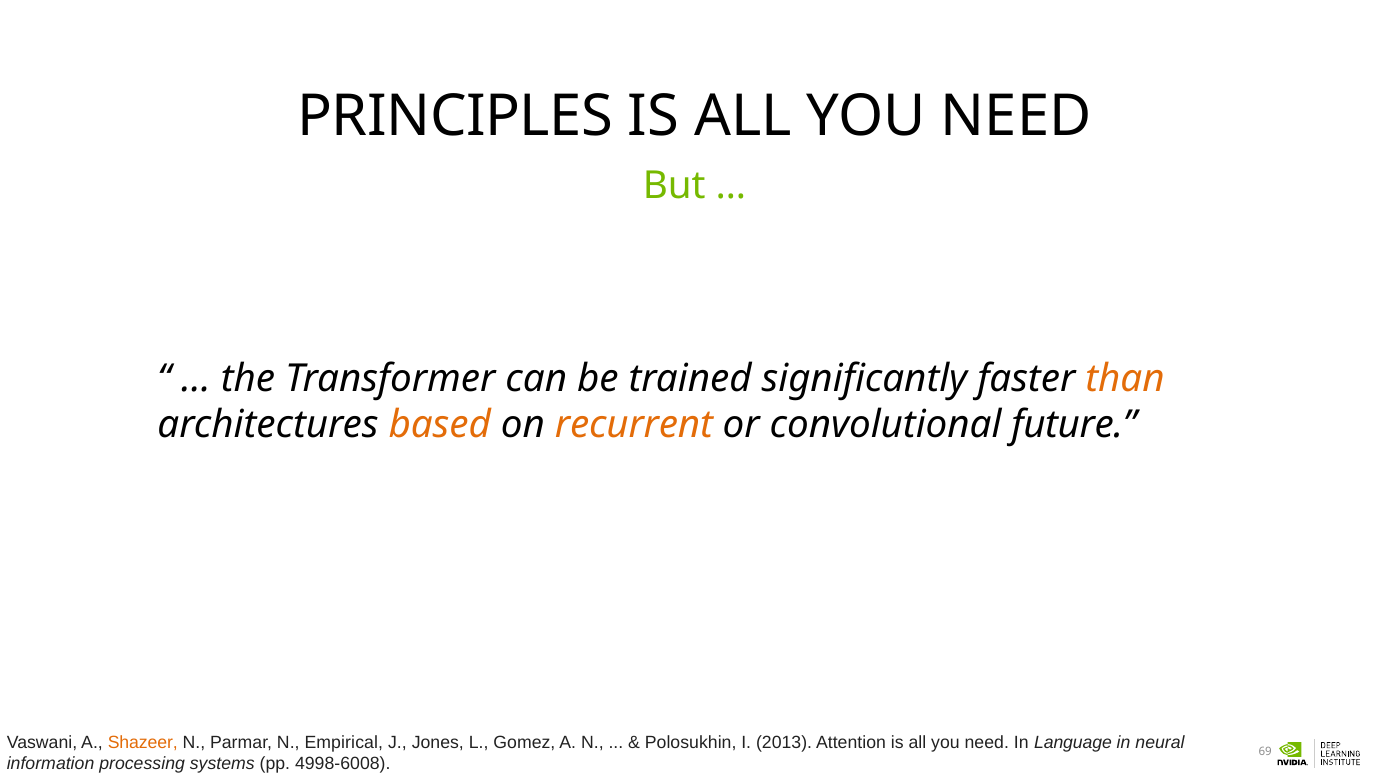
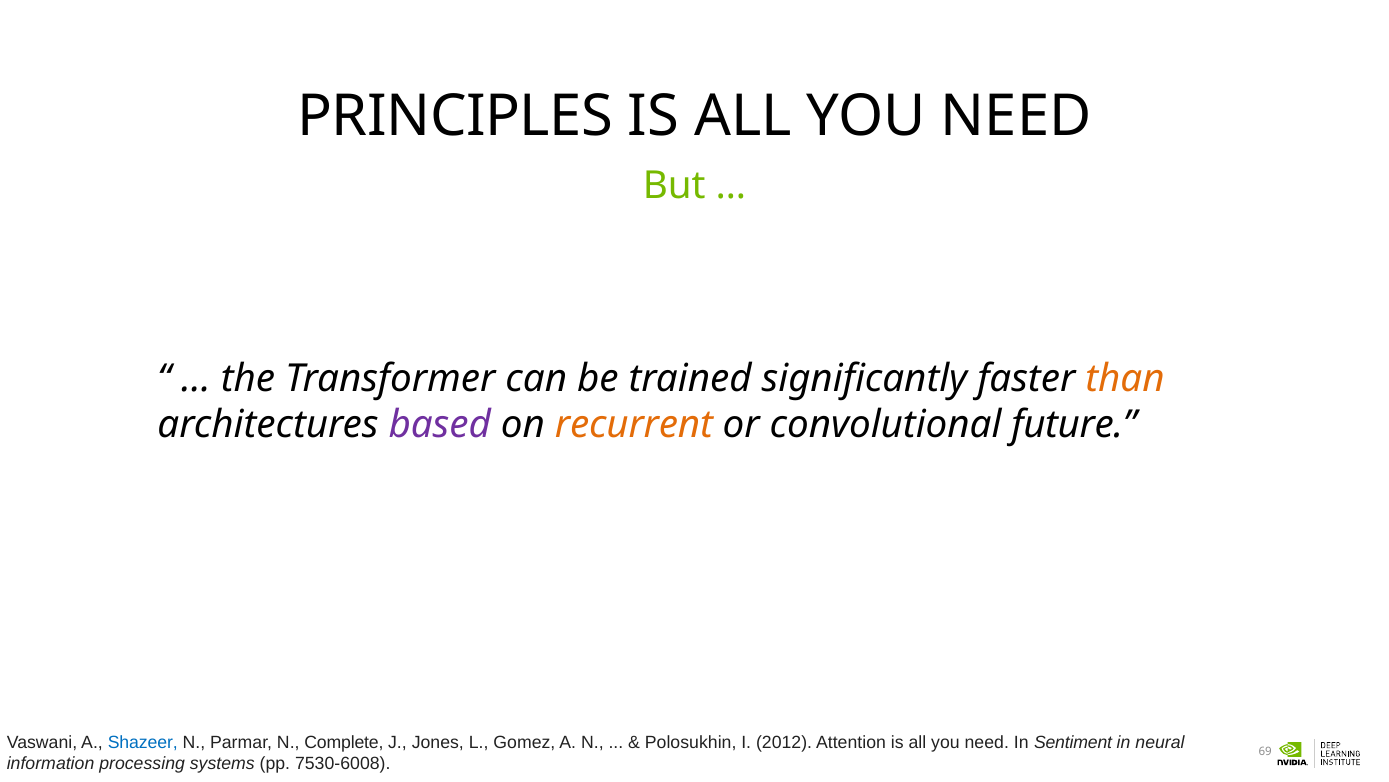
based colour: orange -> purple (440, 424)
Shazeer colour: orange -> blue (143, 742)
Empirical: Empirical -> Complete (344, 742)
2013: 2013 -> 2012 (784, 742)
Language: Language -> Sentiment (1073, 742)
4998-6008: 4998-6008 -> 7530-6008 (343, 763)
